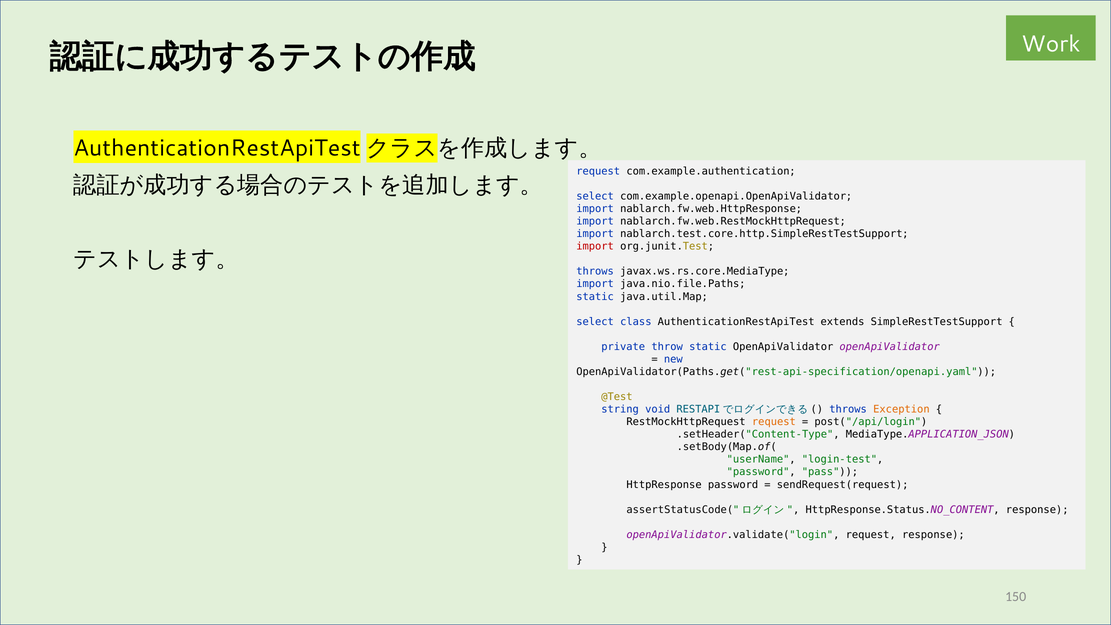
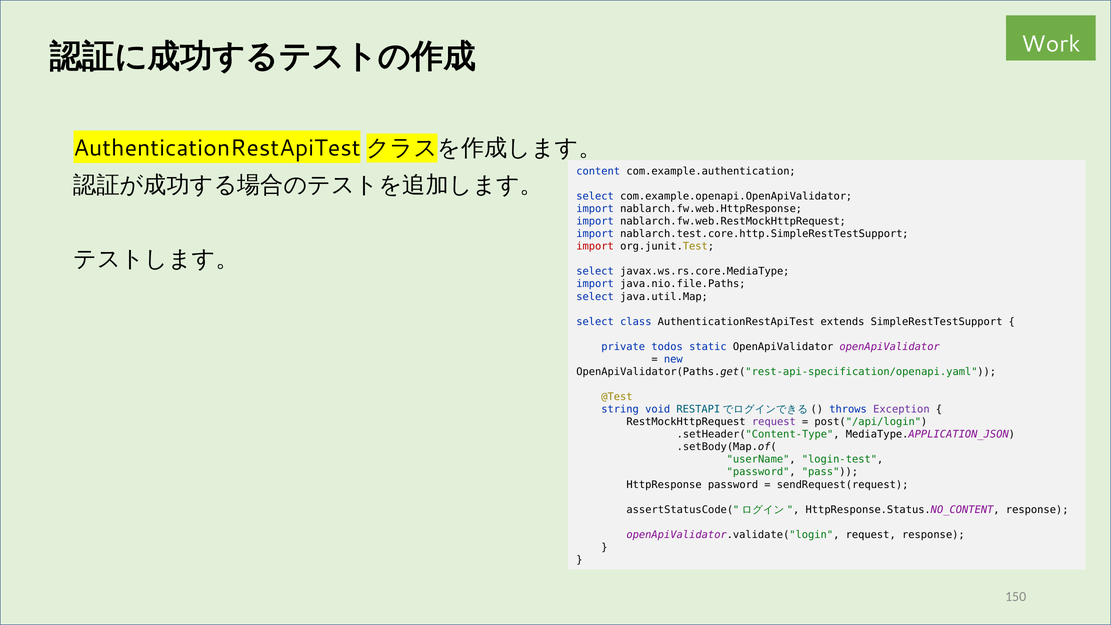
request: request -> content (598, 171)
throws: throws -> select (595, 271)
static: static -> select (595, 297)
throw: throw -> todos (667, 347)
Exception colour: orange -> purple (901, 409)
request colour: orange -> purple (774, 422)
